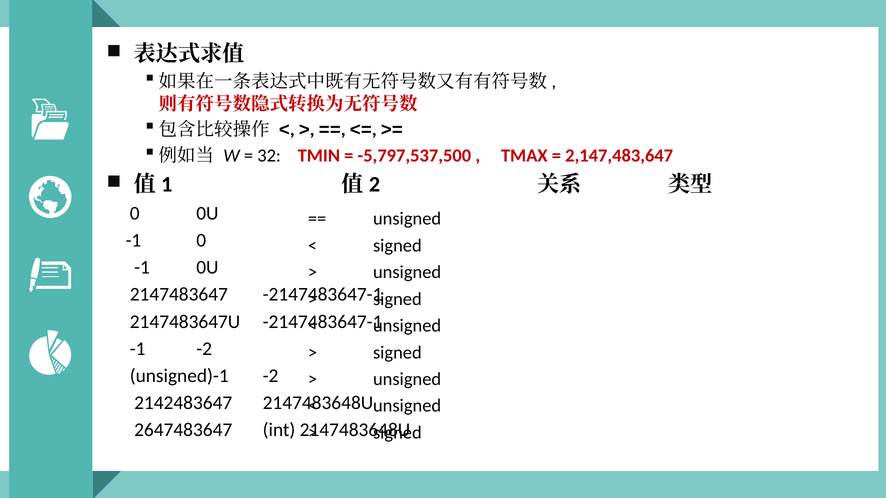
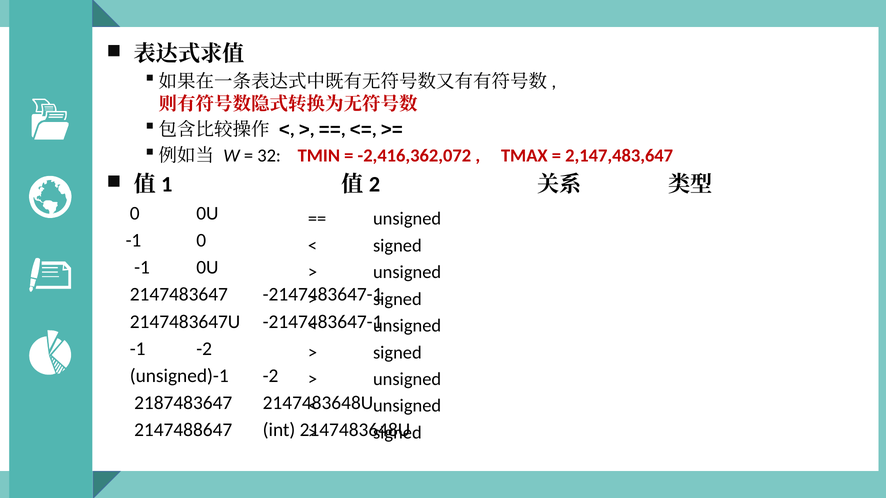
-5,797,537,500: -5,797,537,500 -> -2,416,362,072 (414, 156)
2142483647: 2142483647 -> 2187483647 (183, 403)
2647483647: 2647483647 -> 2147488647 (183, 430)
